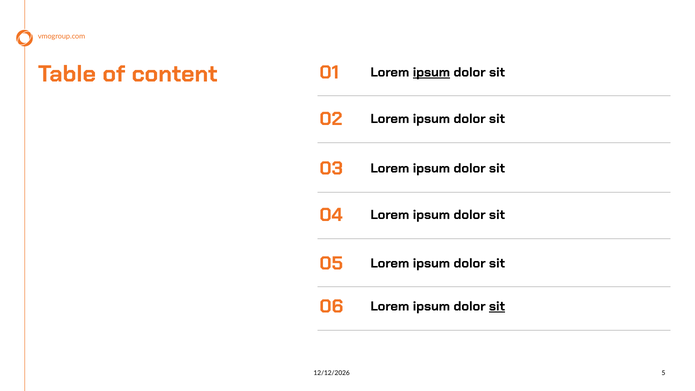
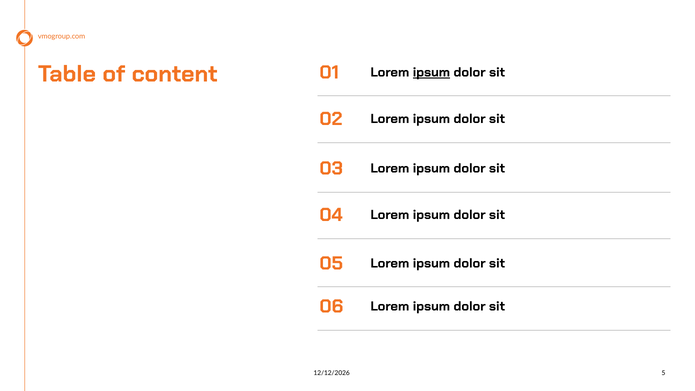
sit underline: present -> none (497, 306)
